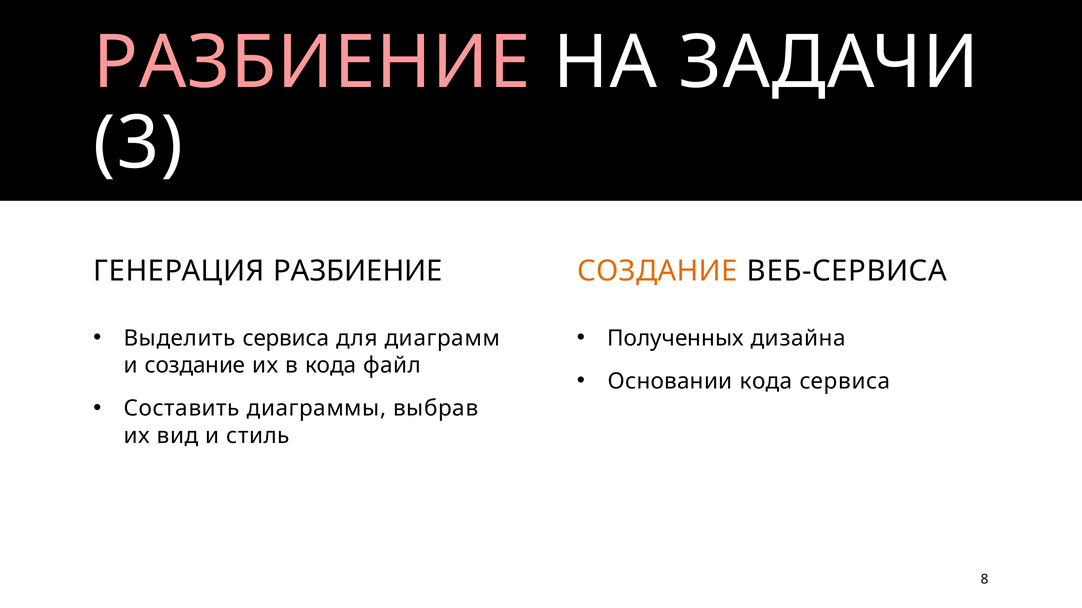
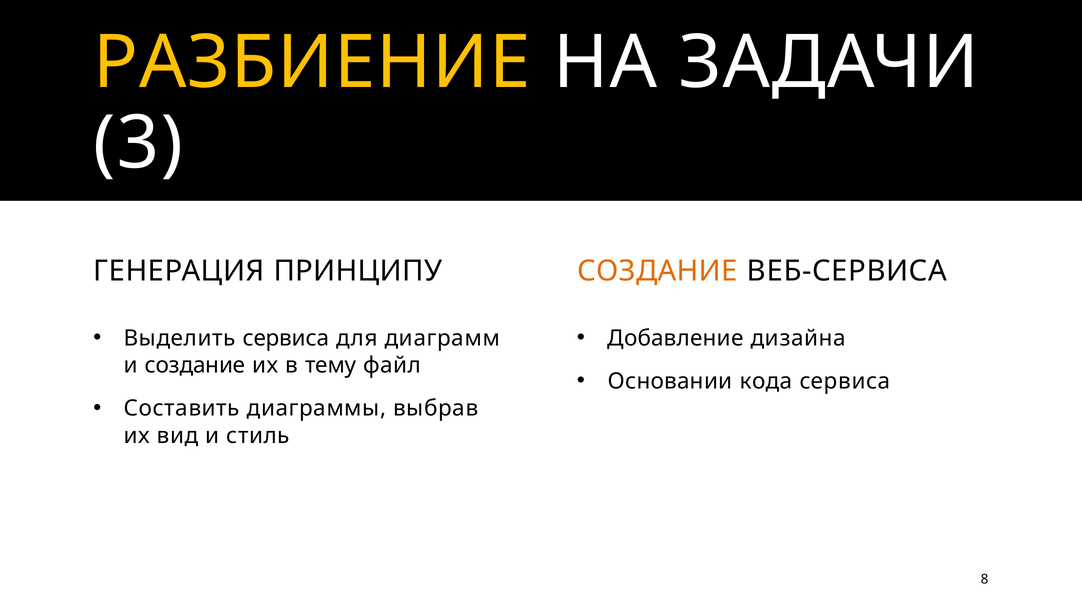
РАЗБИЕНИЕ colour: pink -> yellow (312, 63)
ГЕНЕРАЦИЯ РАЗБИЕНИЕ: РАЗБИЕНИЕ -> ПРИНЦИПУ (358, 271)
Полученных: Полученных -> Добавление (675, 338)
в кода: кода -> тему (331, 366)
